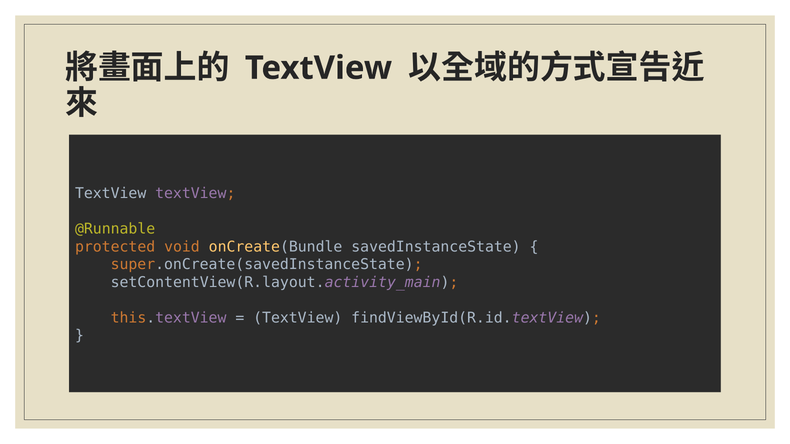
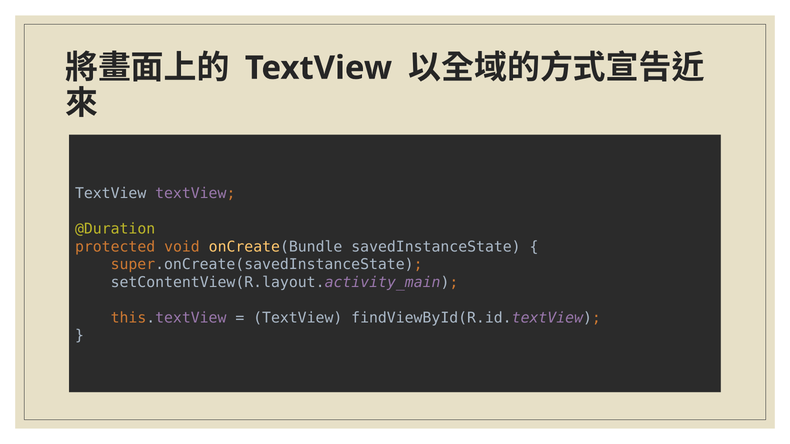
@Runnable: @Runnable -> @Duration (115, 229)
